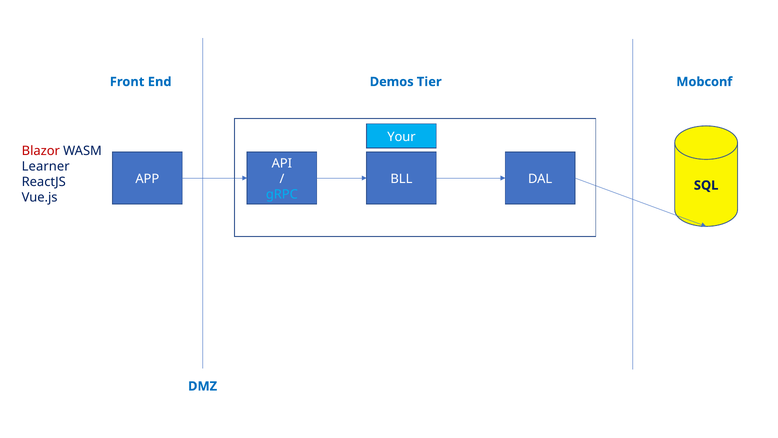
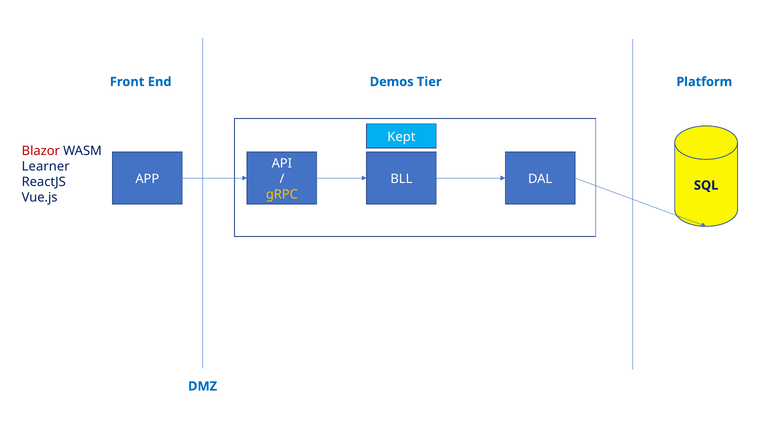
Mobconf: Mobconf -> Platform (704, 82)
Your: Your -> Kept (401, 137)
gRPC colour: light blue -> yellow (282, 194)
